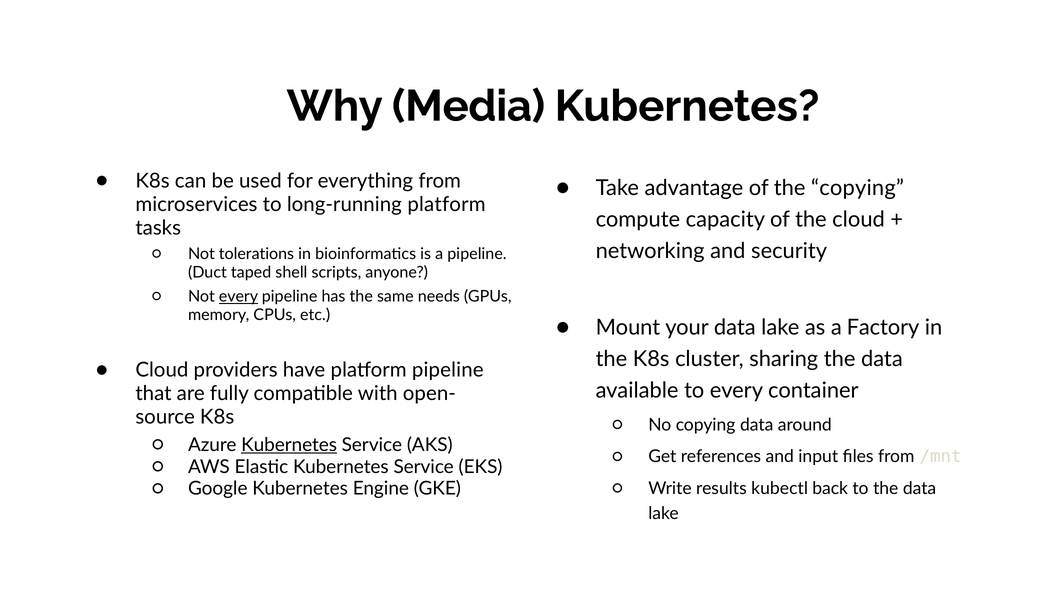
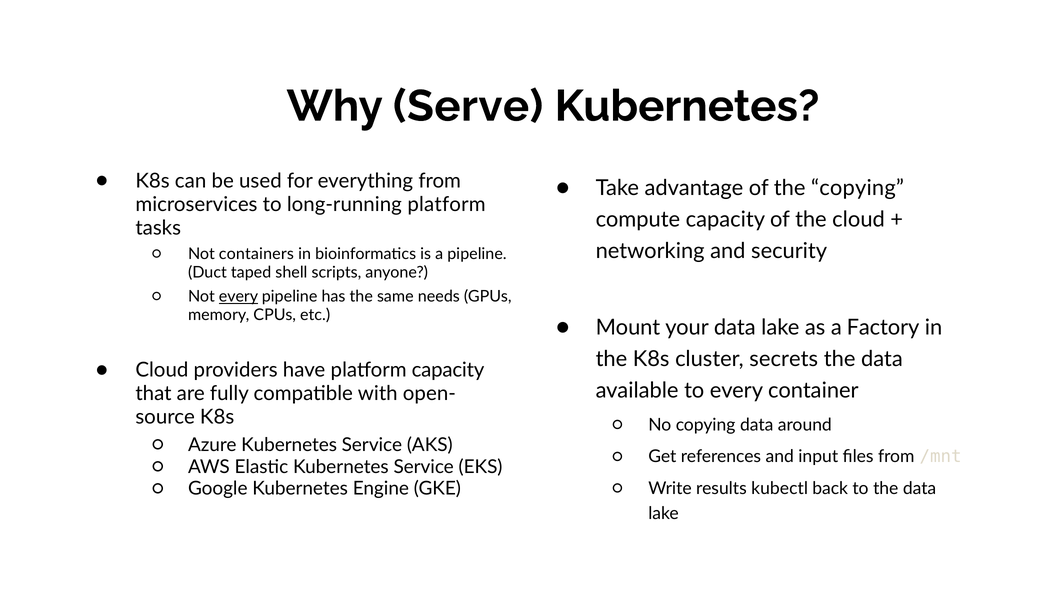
Media: Media -> Serve (468, 106)
tolerations: tolerations -> containers (256, 254)
sharing: sharing -> secrets (784, 359)
platform pipeline: pipeline -> capacity (448, 370)
Kubernetes underline: present -> none (289, 445)
